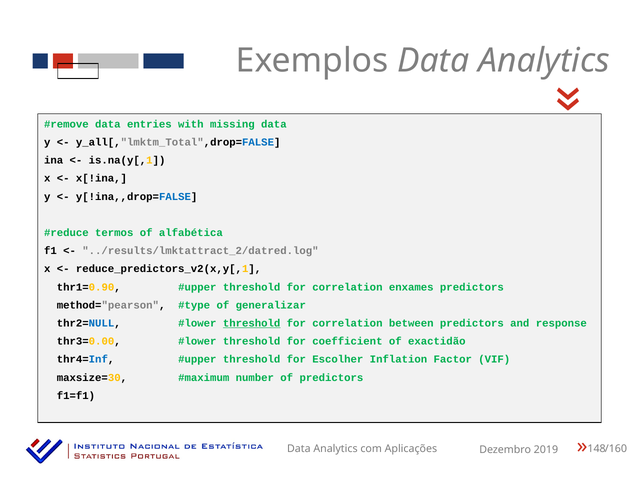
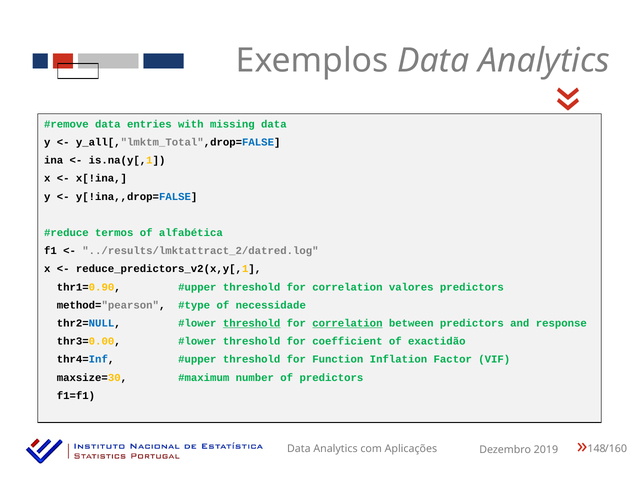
enxames: enxames -> valores (411, 287)
generalizar: generalizar -> necessidade (271, 305)
correlation underline: none -> present (347, 323)
Escolher: Escolher -> Function (338, 360)
